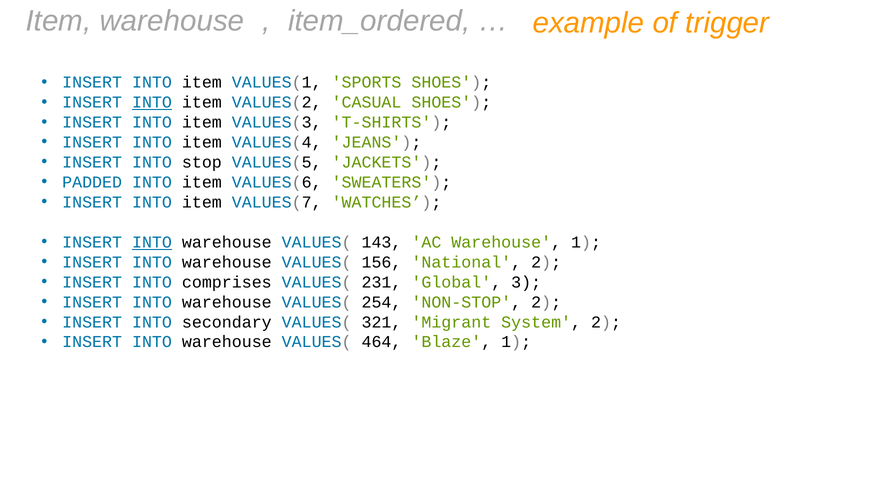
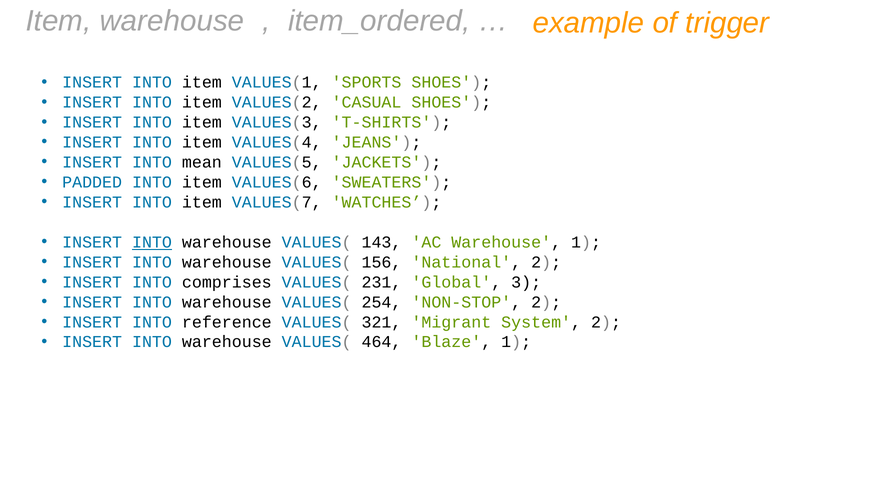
INTO underline: present -> none (152, 102)
stop: stop -> mean (202, 162)
secondary: secondary -> reference (227, 322)
